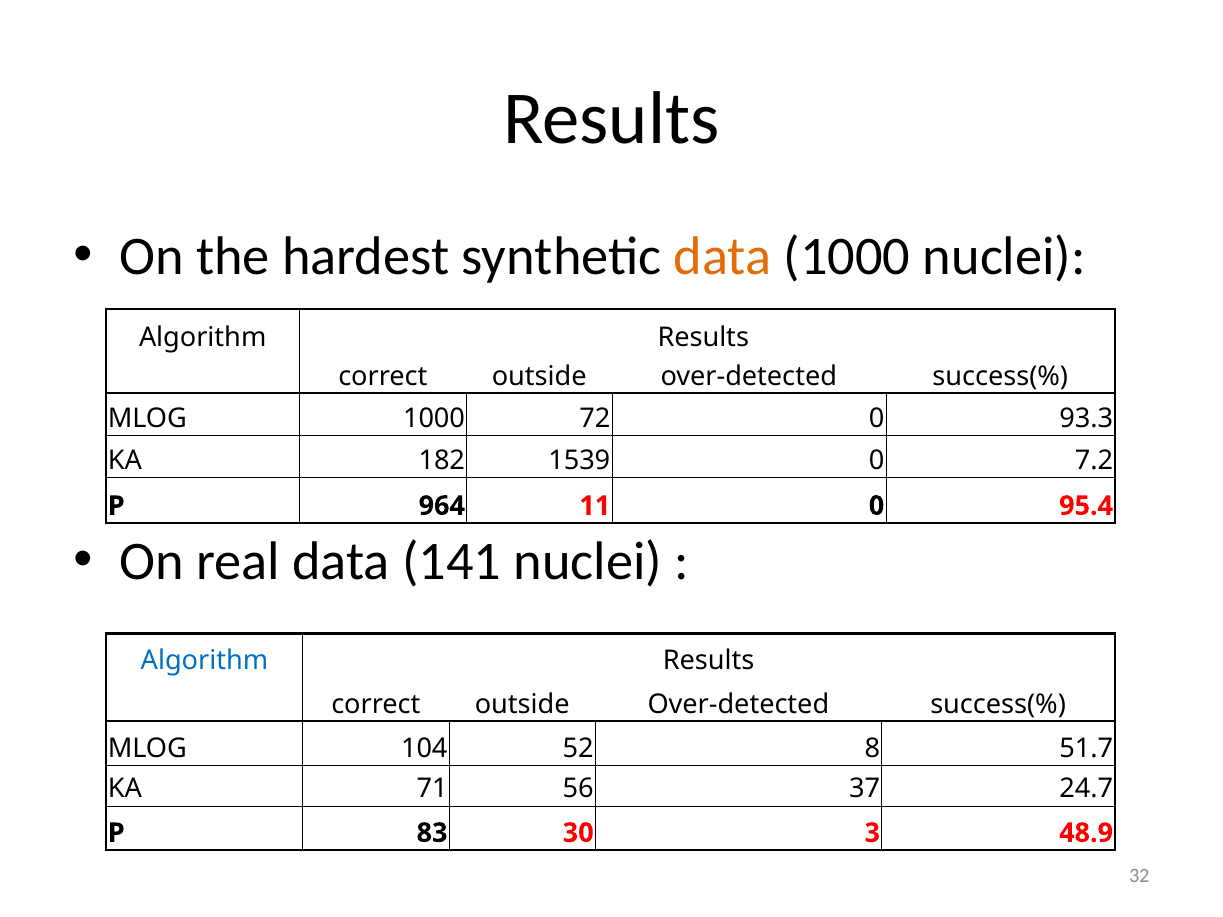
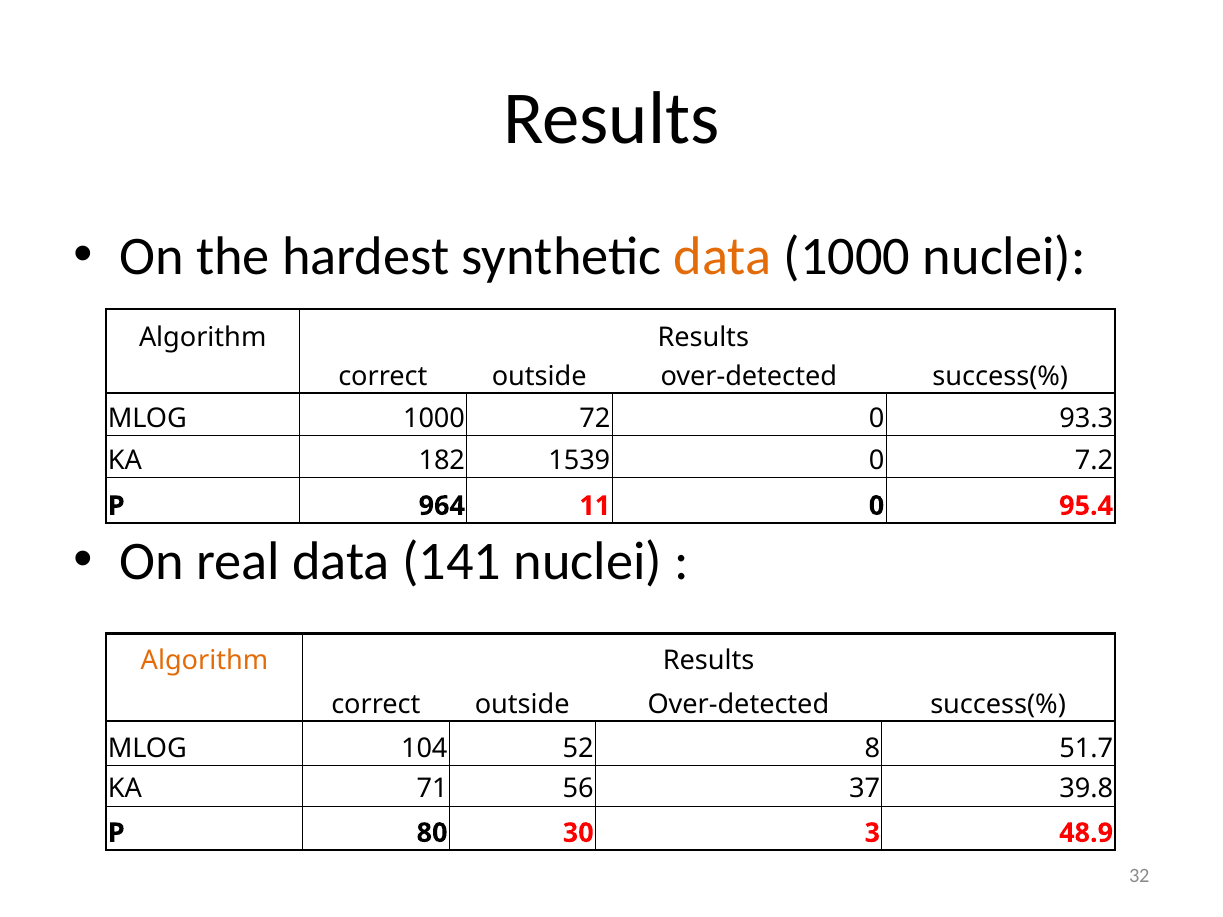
Algorithm colour: blue -> orange (204, 661)
24.7: 24.7 -> 39.8 (1086, 789)
83: 83 -> 80 (432, 833)
